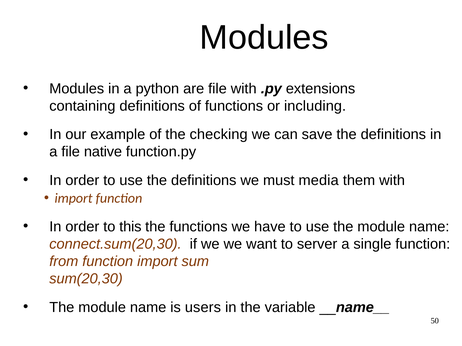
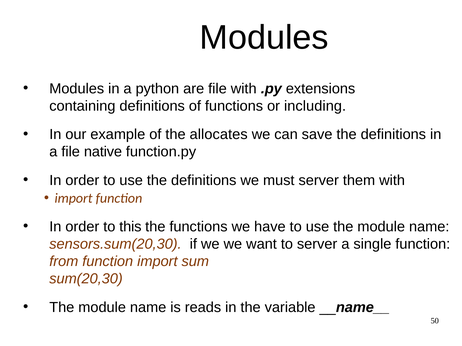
checking: checking -> allocates (219, 135)
must media: media -> server (319, 180)
connect.sum(20,30: connect.sum(20,30 -> sensors.sum(20,30 (115, 244)
users: users -> reads (203, 308)
